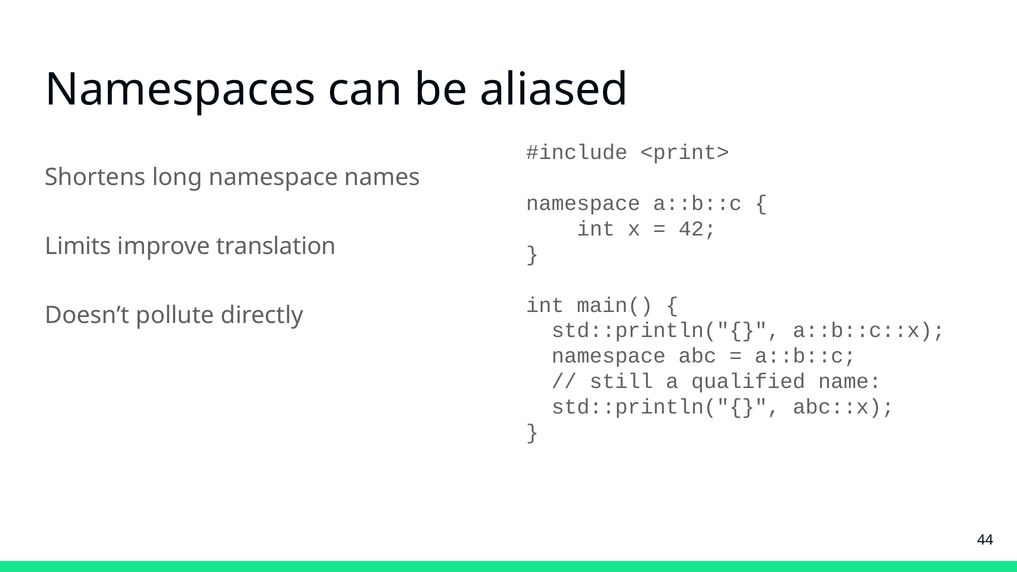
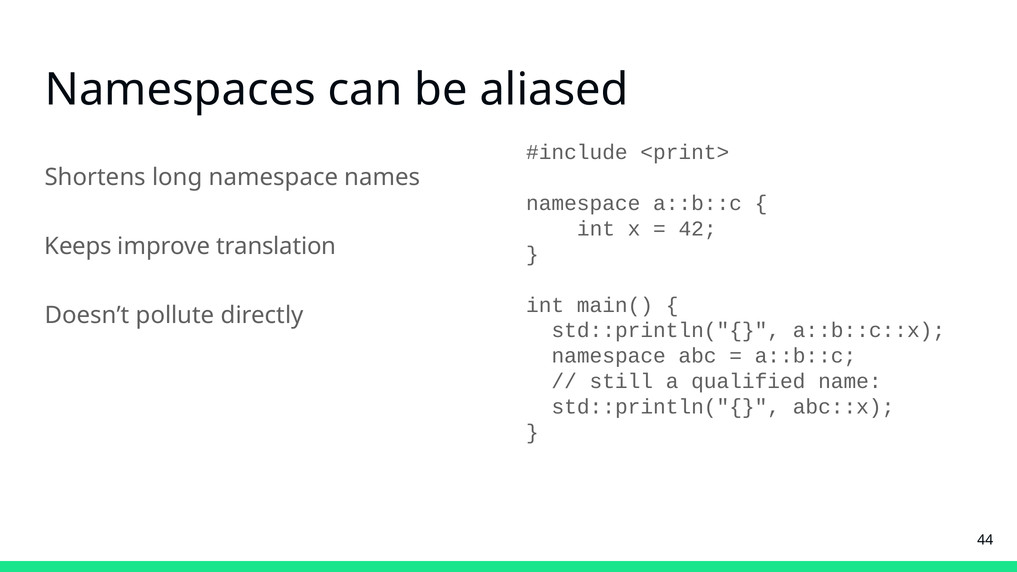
Limits: Limits -> Keeps (78, 246)
